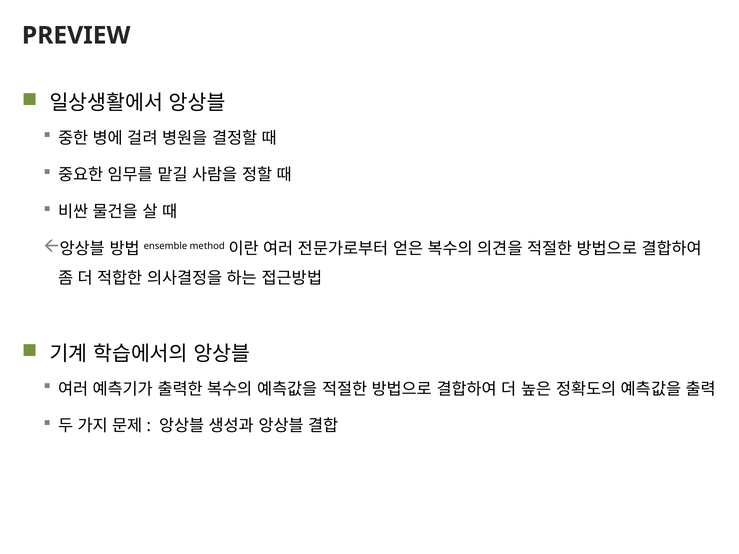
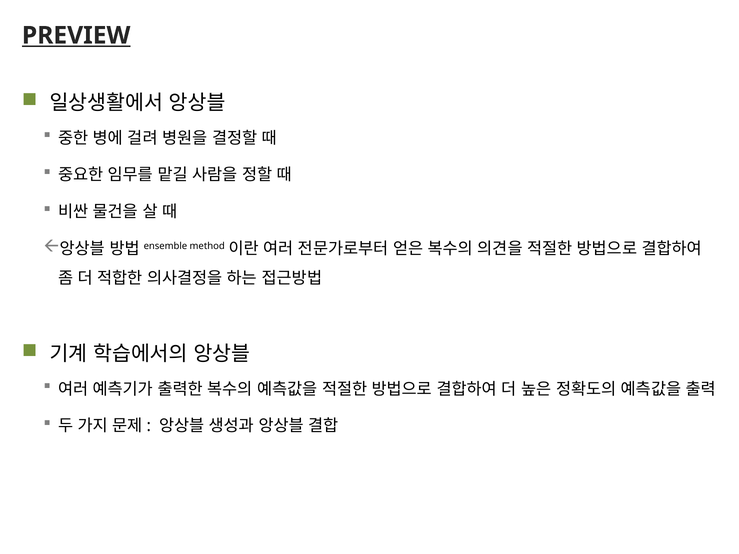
PREVIEW underline: none -> present (76, 36)
